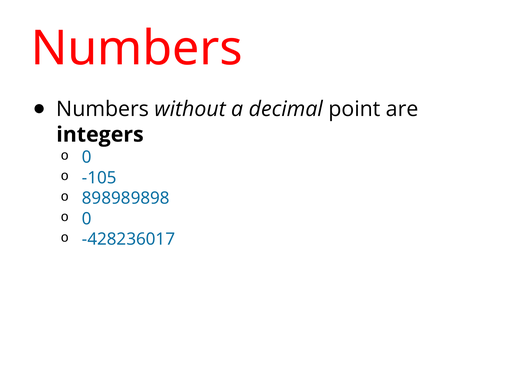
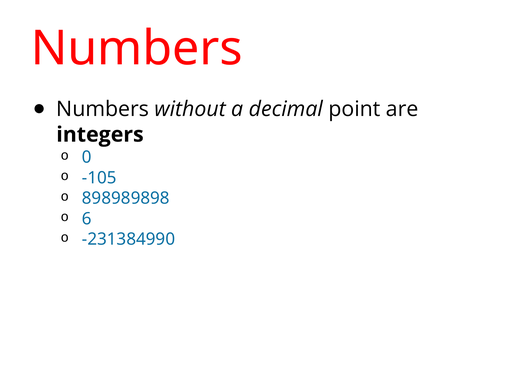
0: 0 -> 6 (87, 219)
-428236017: -428236017 -> -231384990 (129, 239)
